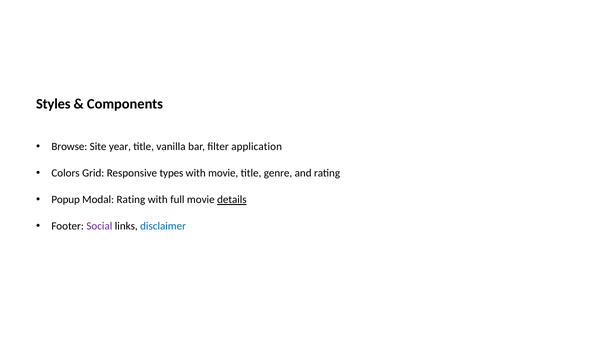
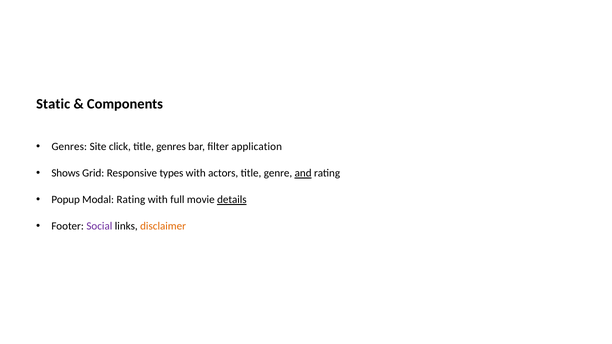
Styles: Styles -> Static (53, 104)
Browse: Browse -> Genres (69, 147)
year: year -> click (120, 147)
title vanilla: vanilla -> genres (171, 147)
Colors: Colors -> Shows (66, 173)
with movie: movie -> actors (223, 173)
and underline: none -> present (303, 173)
disclaimer colour: blue -> orange (163, 226)
